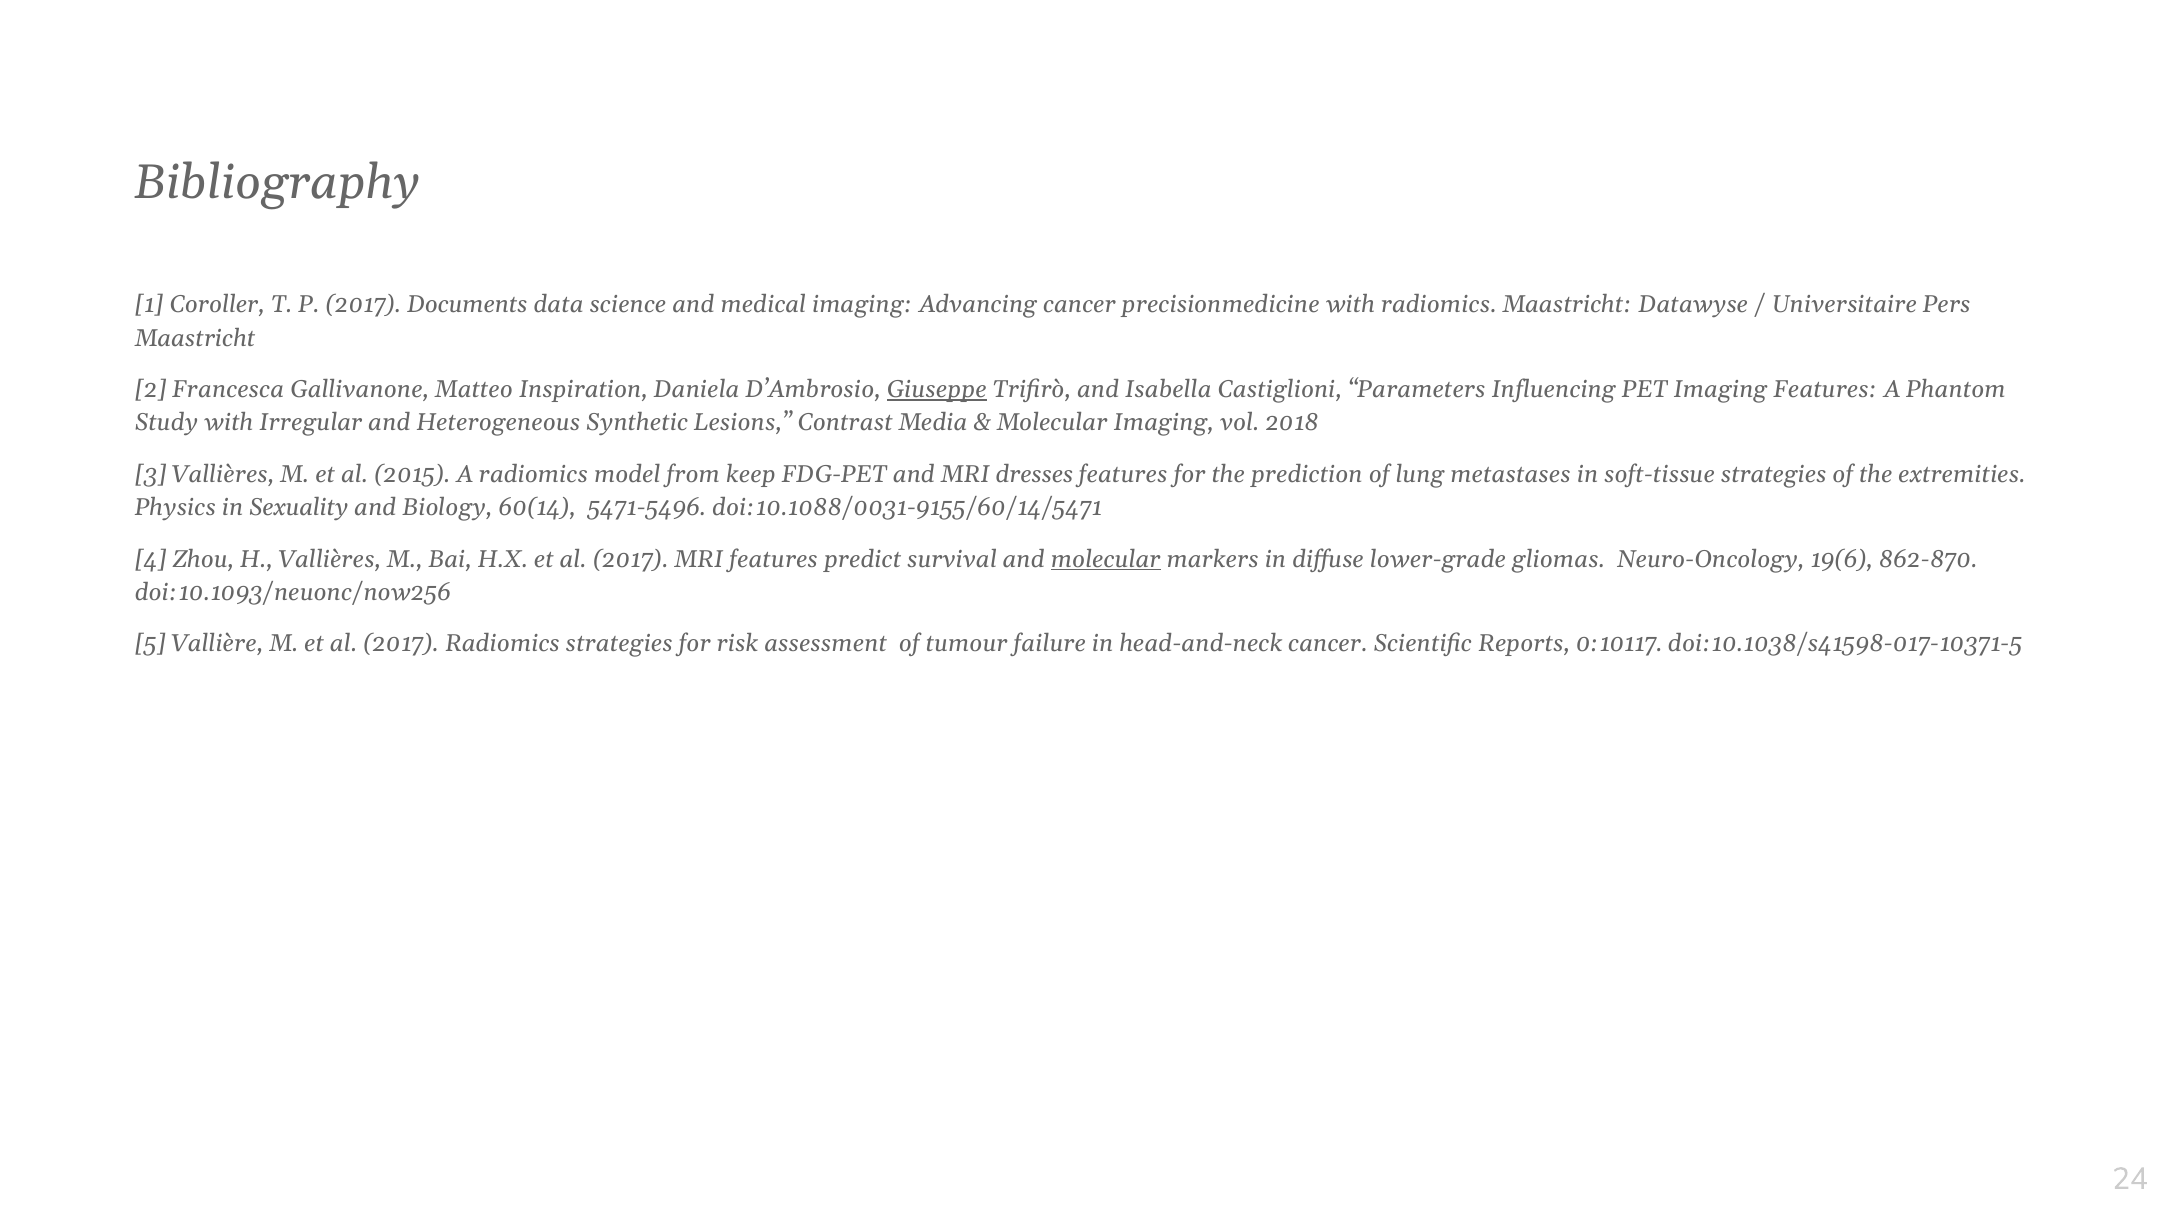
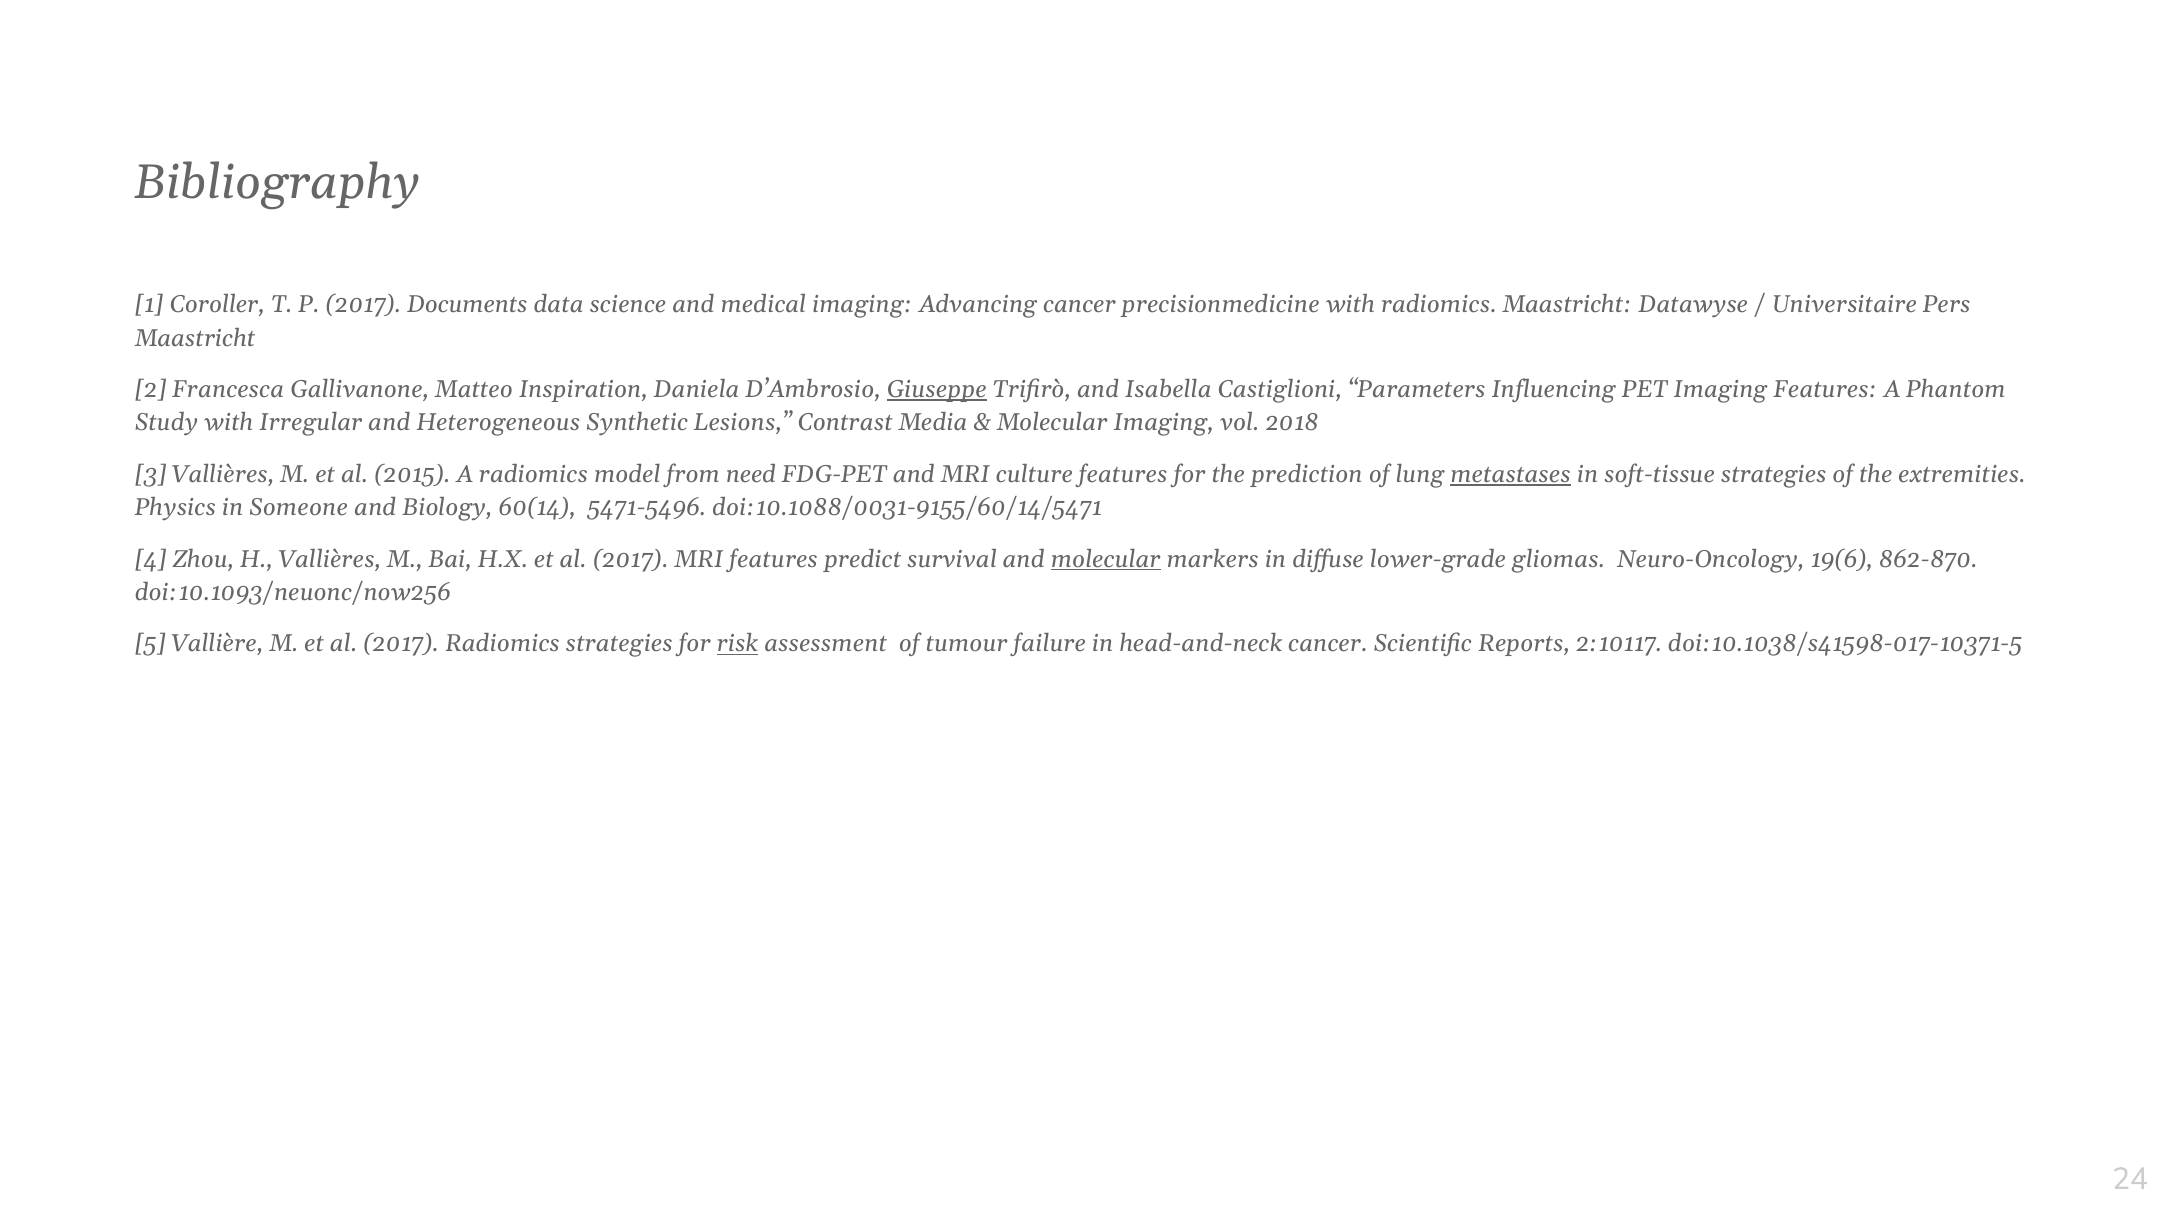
keep: keep -> need (751, 474)
dresses: dresses -> culture (1034, 474)
metastases underline: none -> present (1511, 474)
Sexuality: Sexuality -> Someone (299, 508)
risk underline: none -> present (737, 644)
0:10117: 0:10117 -> 2:10117 (1619, 644)
